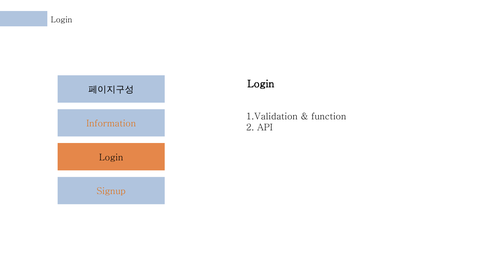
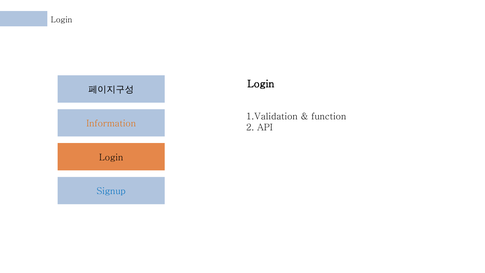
Signup colour: orange -> blue (111, 191)
